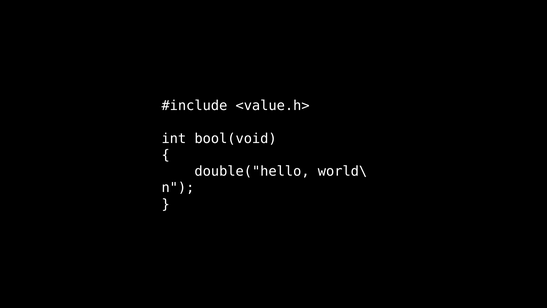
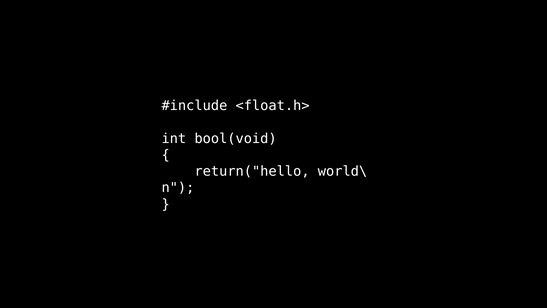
<value.h>: <value.h> -> <float.h> (273, 106)
double("hello: double("hello -> return("hello (252, 171)
